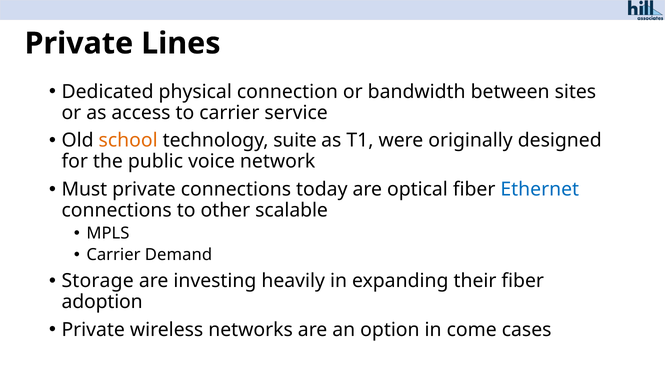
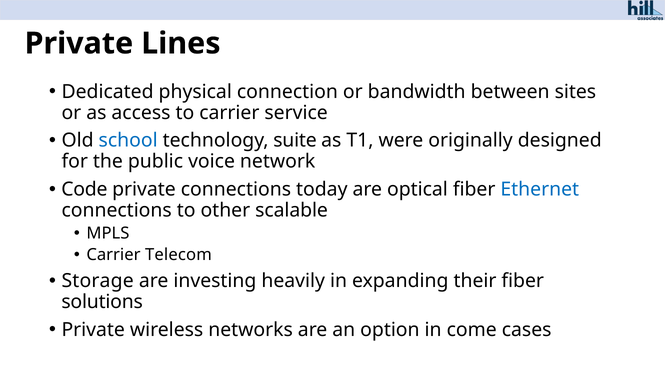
school colour: orange -> blue (128, 141)
Must: Must -> Code (84, 189)
Demand: Demand -> Telecom (178, 255)
adoption: adoption -> solutions (102, 302)
